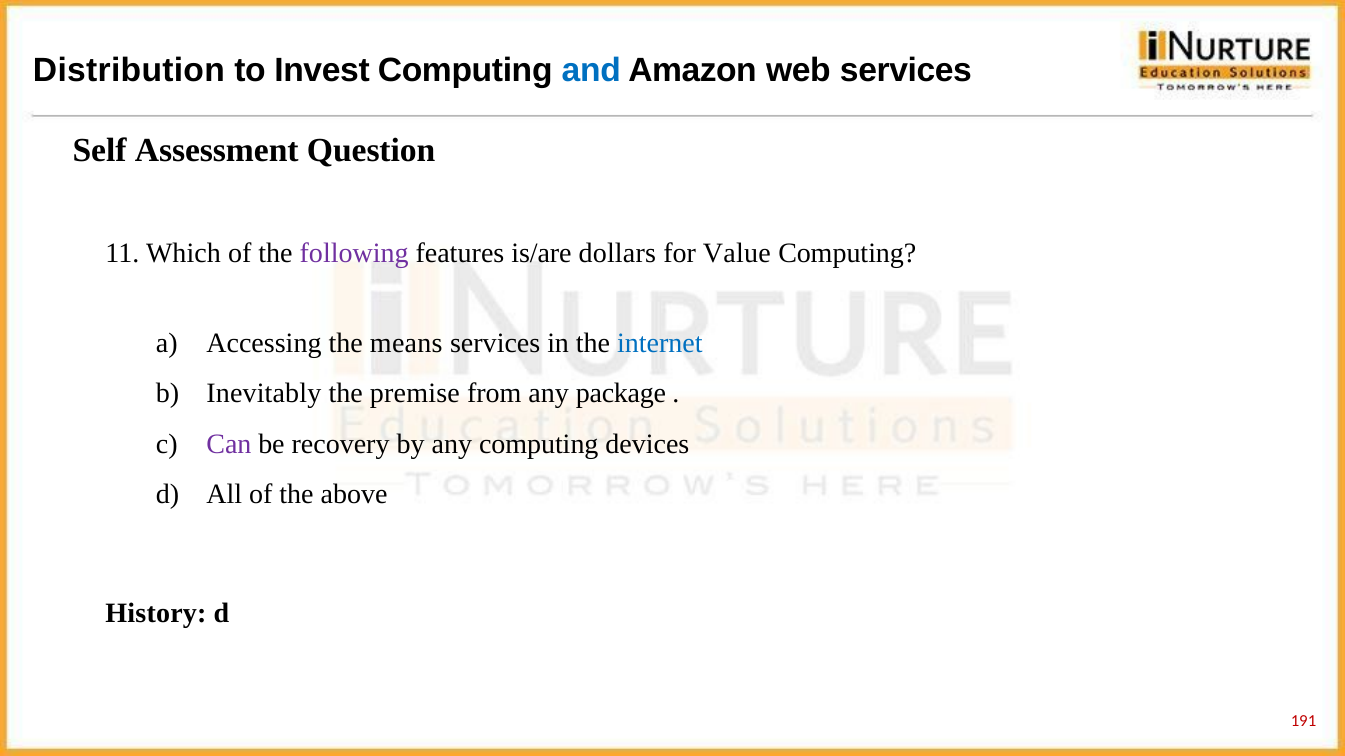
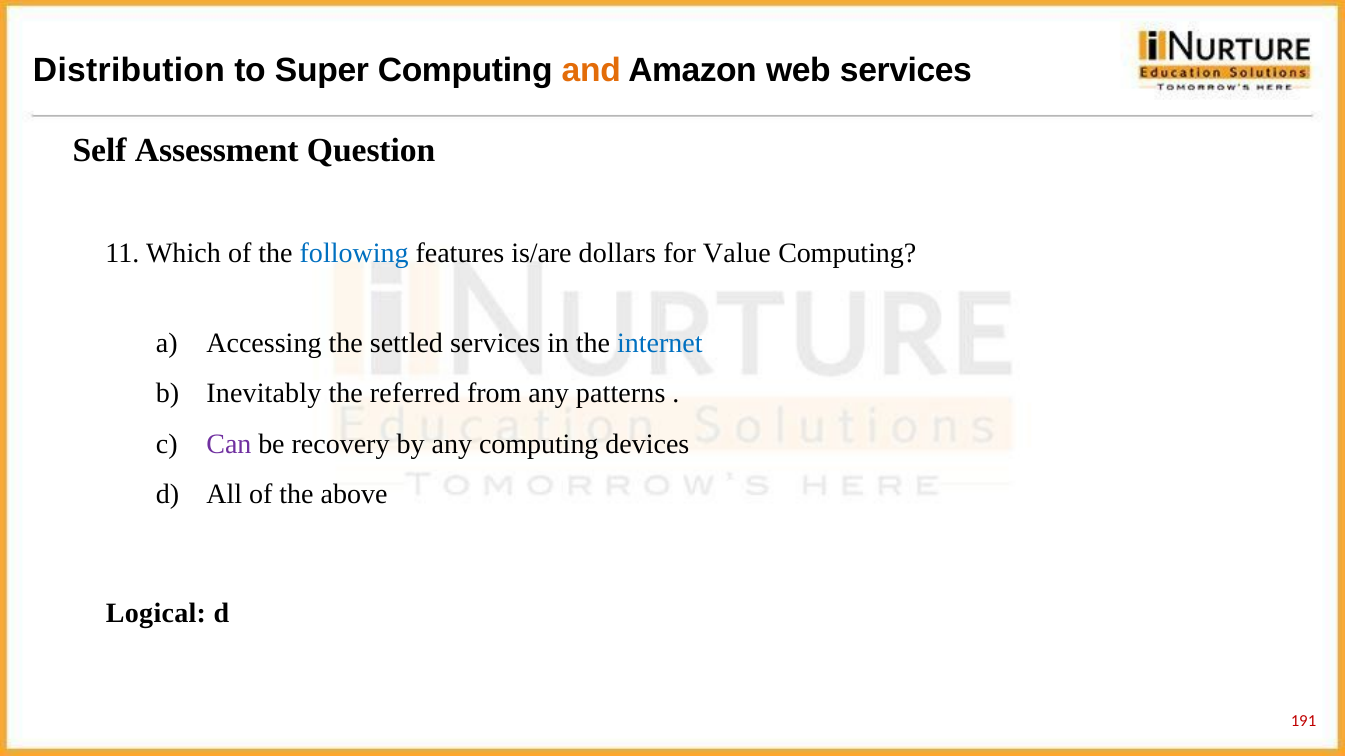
Invest: Invest -> Super (322, 70)
and colour: blue -> orange (591, 70)
following colour: purple -> blue (354, 254)
means: means -> settled (406, 343)
premise: premise -> referred (415, 394)
package: package -> patterns (621, 394)
History: History -> Logical (156, 614)
